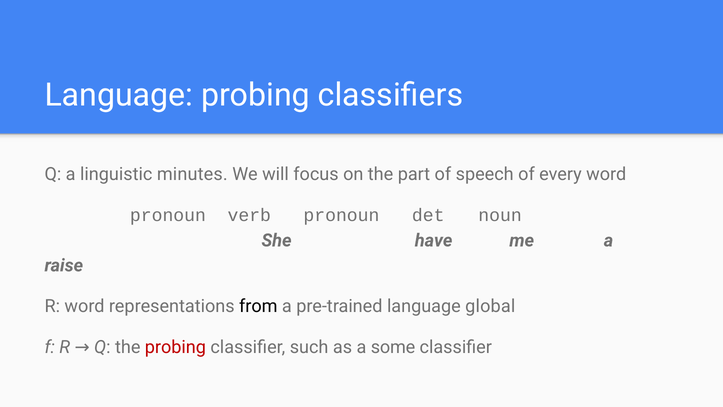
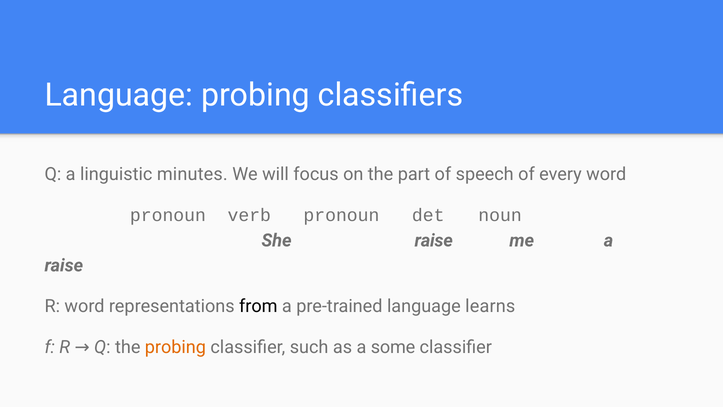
She have: have -> raise (434, 240)
global: global -> learns (490, 306)
probing colour: red -> orange (175, 347)
